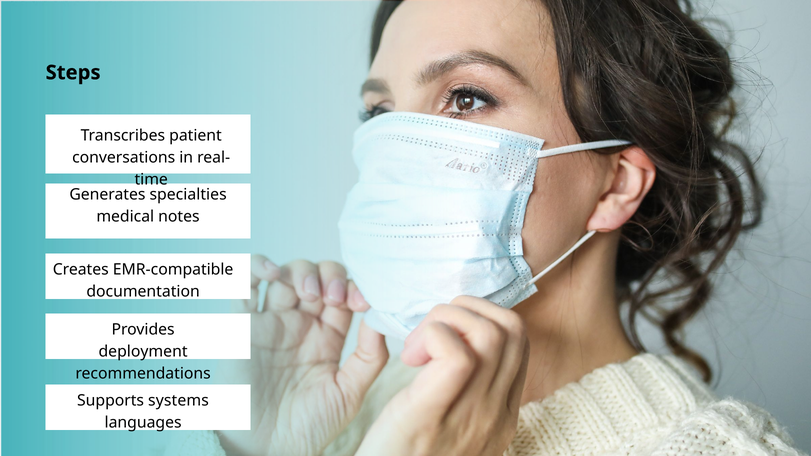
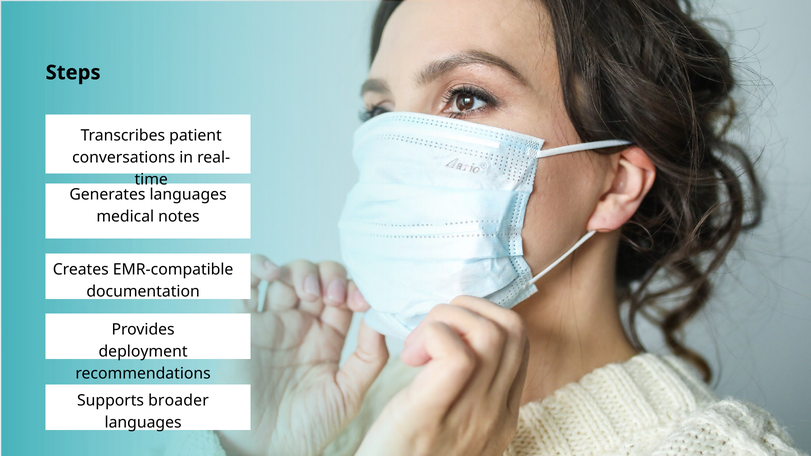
Generates specialties: specialties -> languages (188, 195)
systems: systems -> broader (178, 401)
